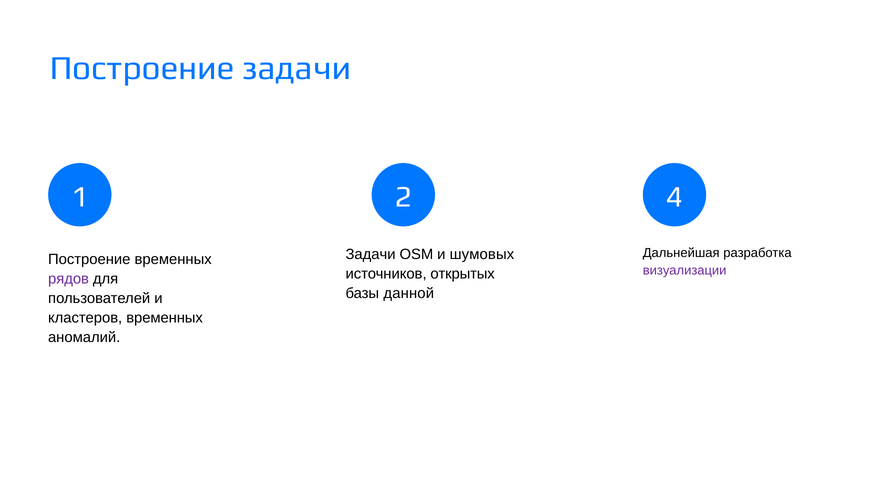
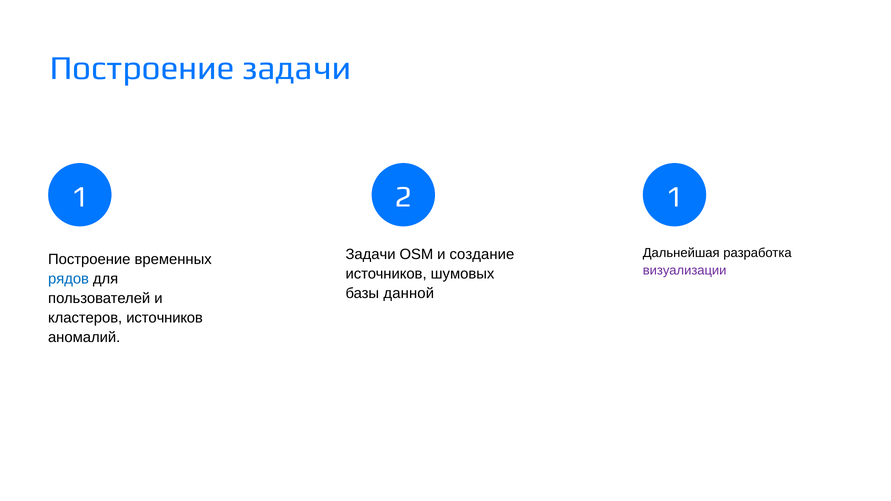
2 4: 4 -> 1 (674, 197)
шумовых: шумовых -> создание (482, 255)
открытых: открытых -> шумовых (463, 274)
рядов colour: purple -> blue (69, 279)
кластеров временных: временных -> источников (165, 318)
